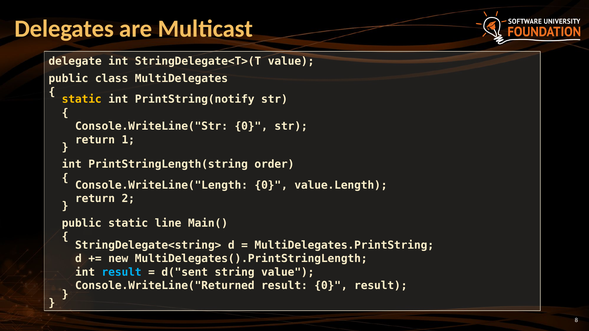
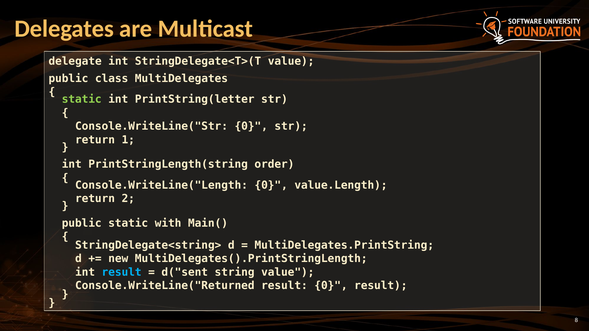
static colour: yellow -> light green (82, 99)
PrintString(notify: PrintString(notify -> PrintString(letter (195, 99)
line: line -> with (168, 223)
